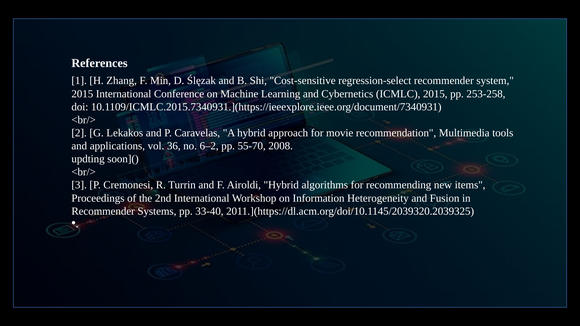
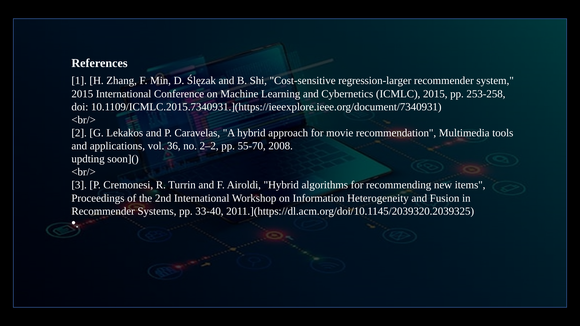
regression-select: regression-select -> regression-larger (375, 81)
6–2: 6–2 -> 2–2 (209, 146)
